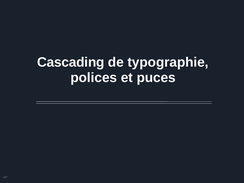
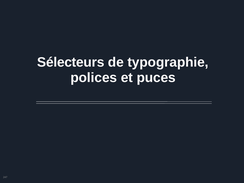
Cascading: Cascading -> Sélecteurs (71, 62)
